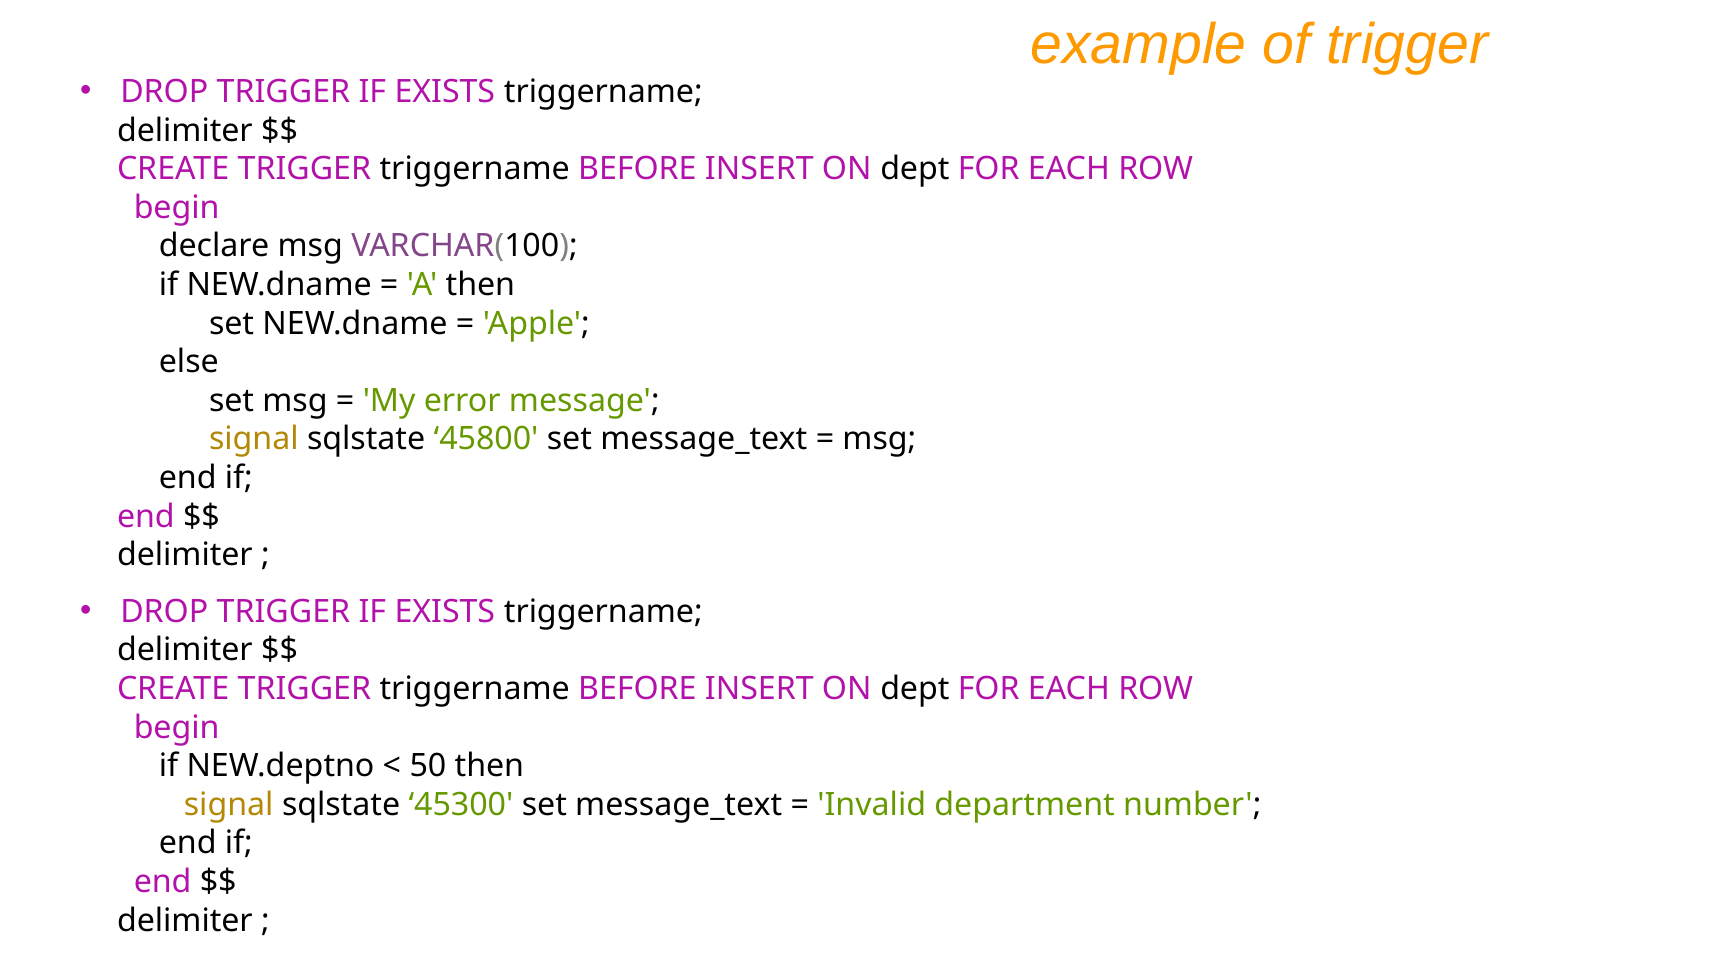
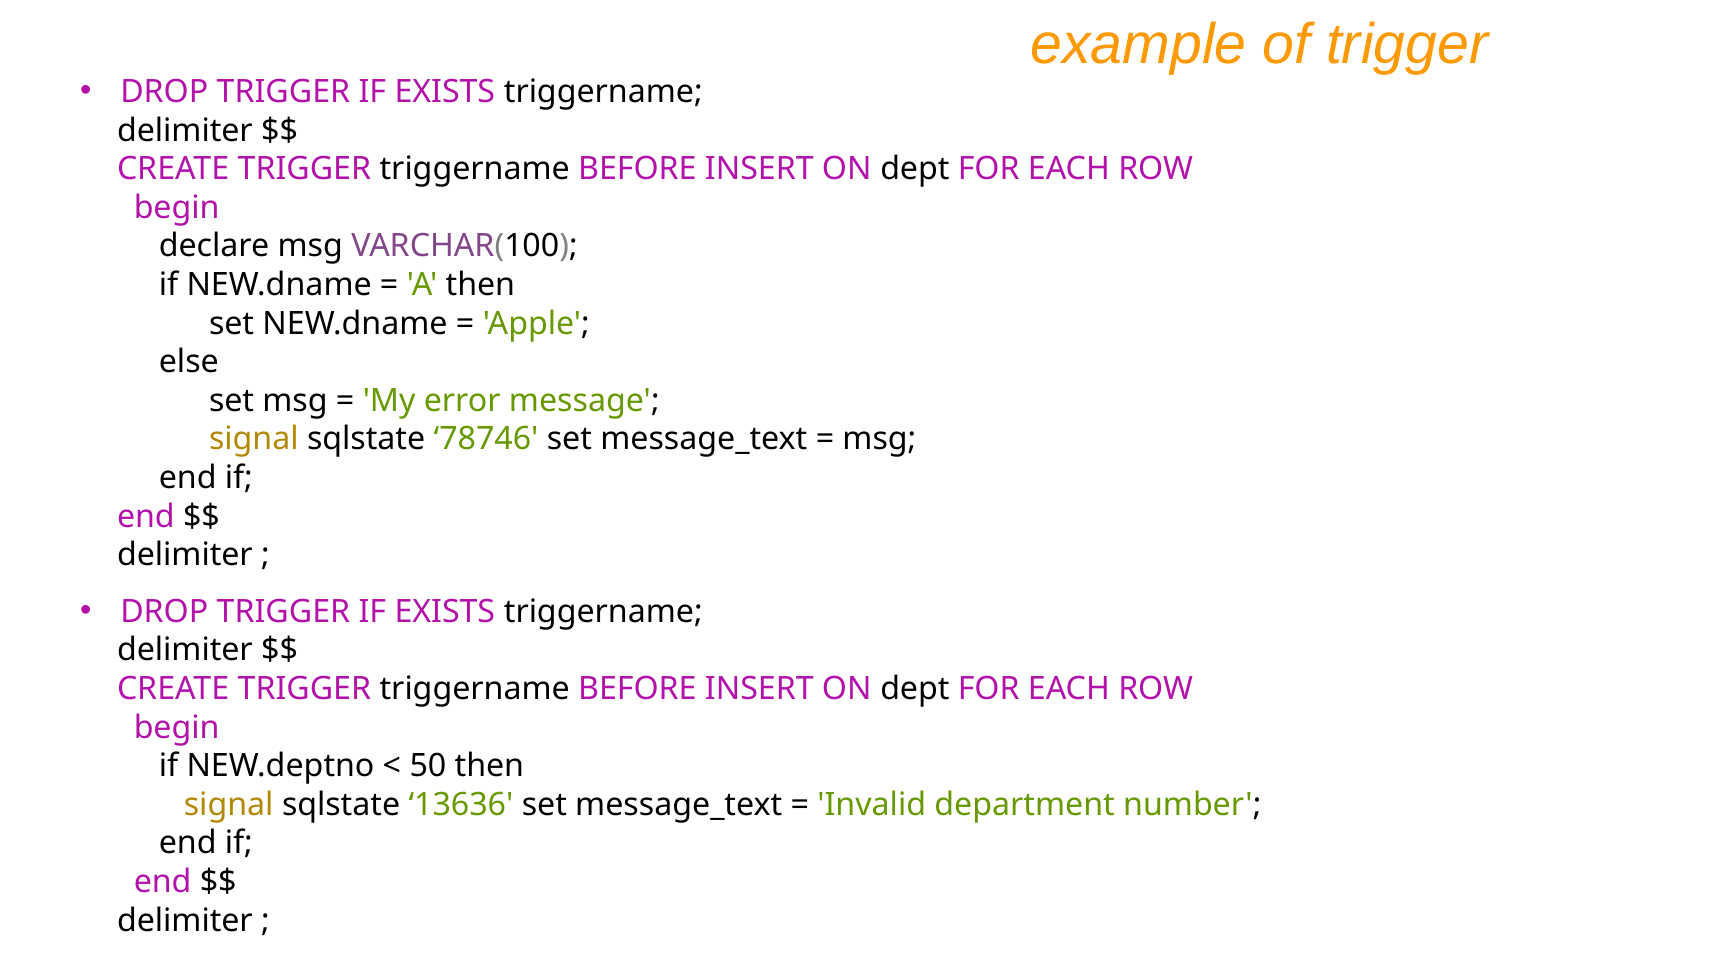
45800: 45800 -> 78746 (486, 439)
45300: 45300 -> 13636 (461, 805)
